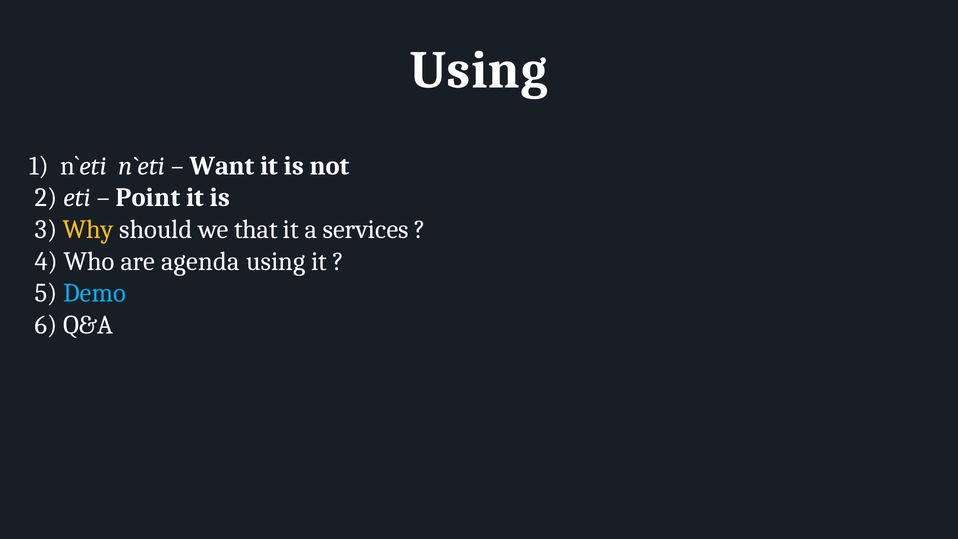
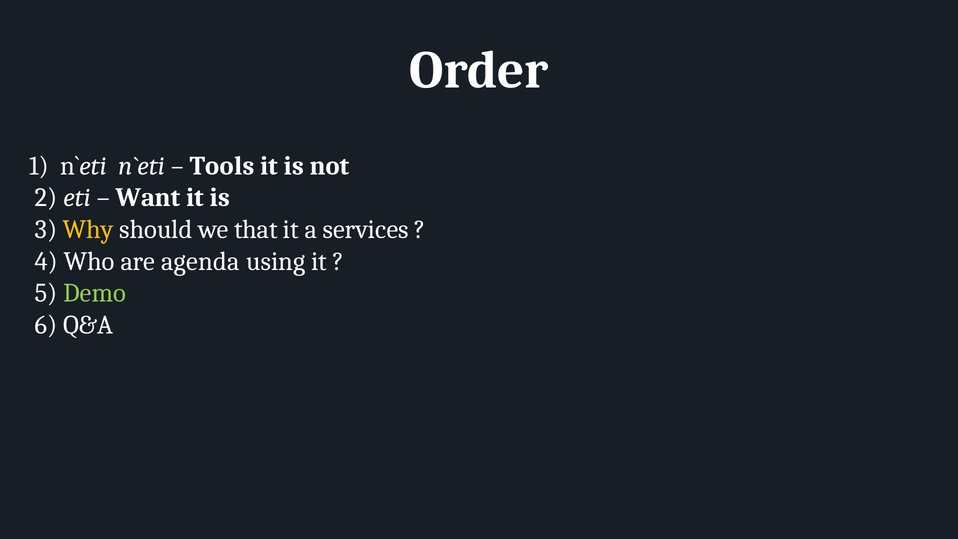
Using: Using -> Order (479, 70)
Want: Want -> Tools (222, 166)
Point: Point -> Want (148, 198)
Demo colour: light blue -> light green (95, 293)
